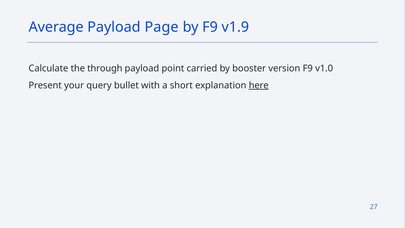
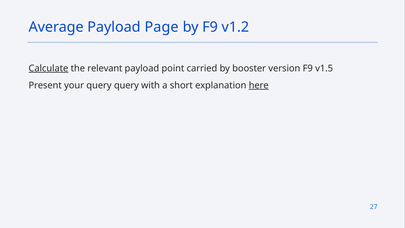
v1.9: v1.9 -> v1.2 (235, 27)
Calculate underline: none -> present (48, 68)
through: through -> relevant (105, 68)
v1.0: v1.0 -> v1.5 (324, 68)
query bullet: bullet -> query (126, 85)
